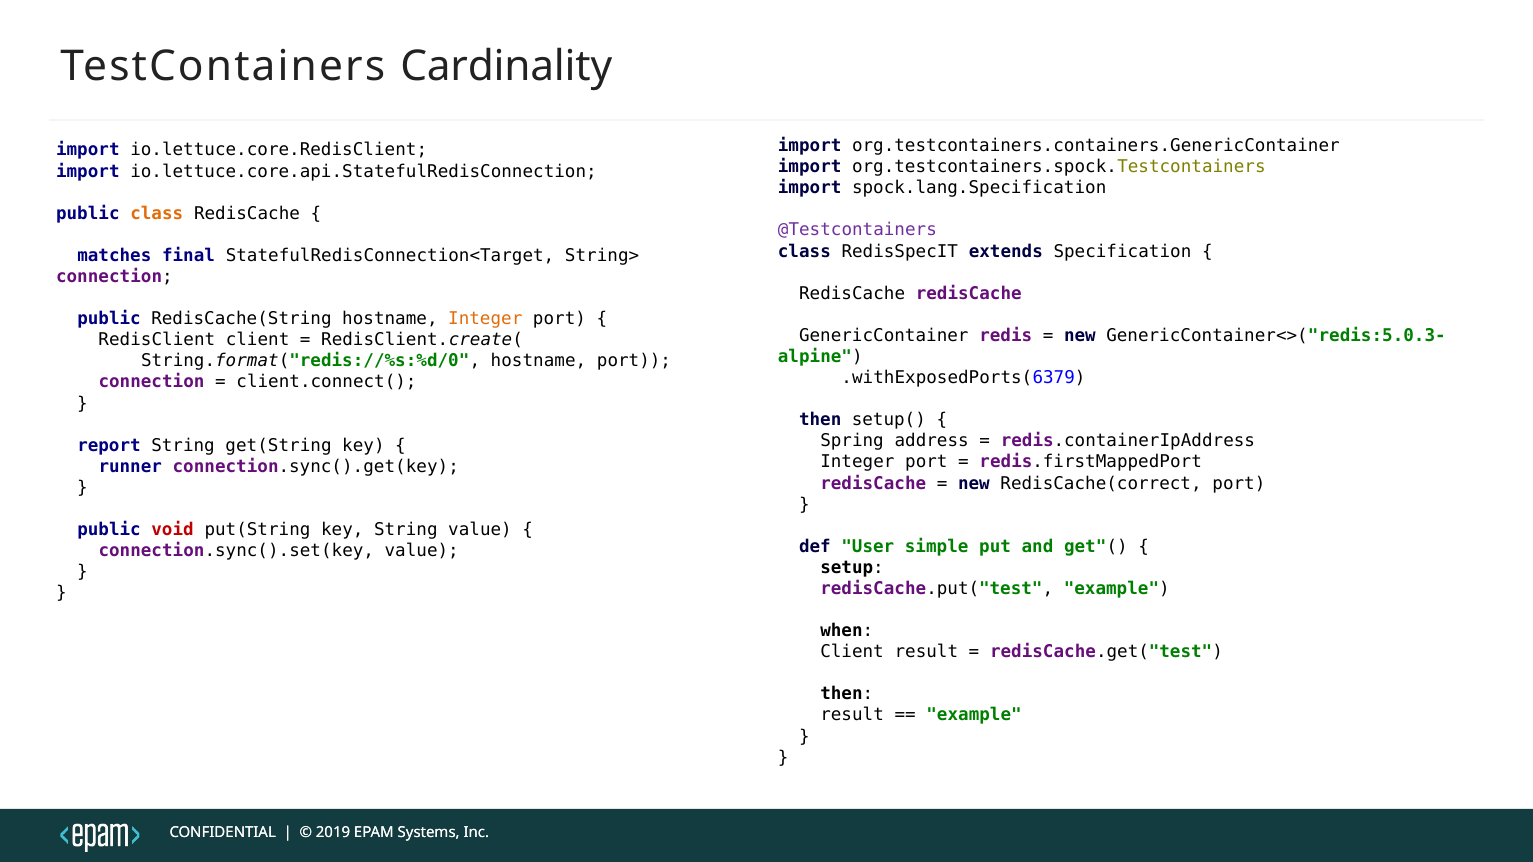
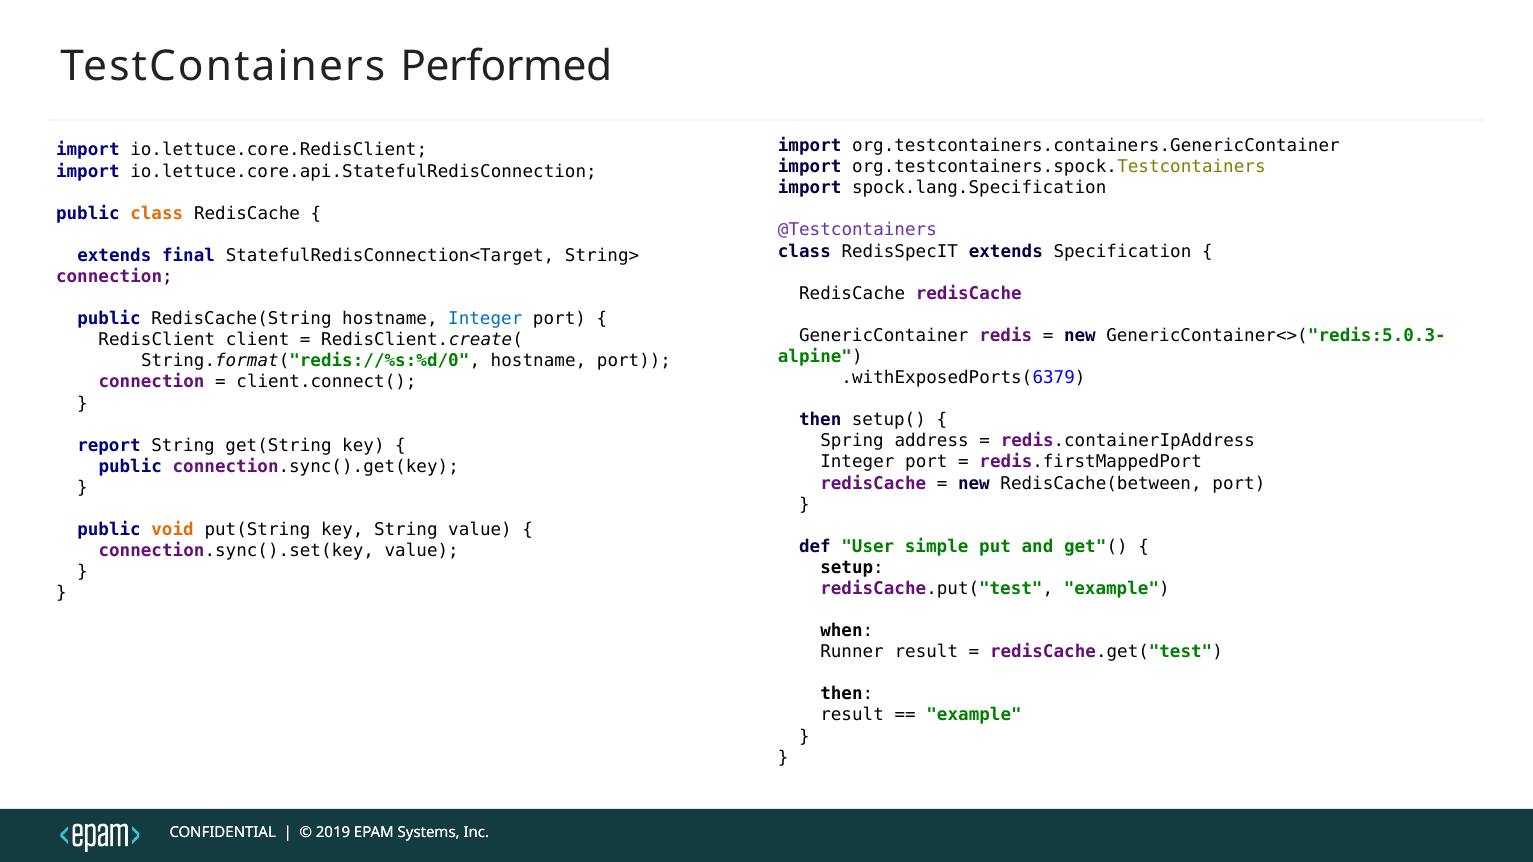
Cardinality: Cardinality -> Performed (506, 67)
matches: matches -> extends (114, 256)
Integer colour: orange -> blue (485, 319)
runner: runner -> public (130, 467)
RedisCache(correct: RedisCache(correct -> RedisCache(between (1101, 483)
void colour: red -> orange (173, 530)
Client: Client -> Runner (852, 652)
